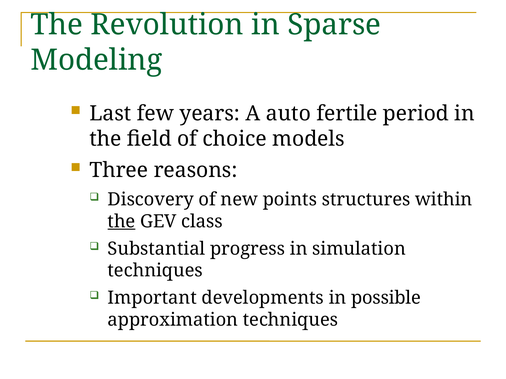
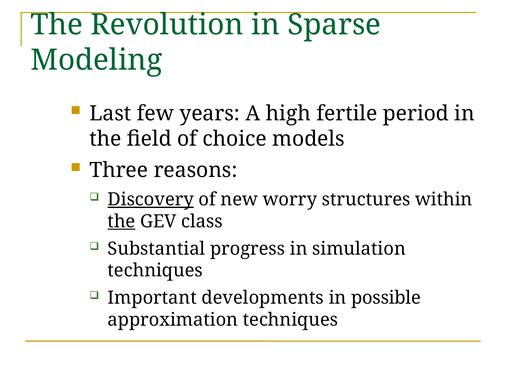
auto: auto -> high (288, 114)
Discovery underline: none -> present (151, 200)
points: points -> worry (290, 200)
